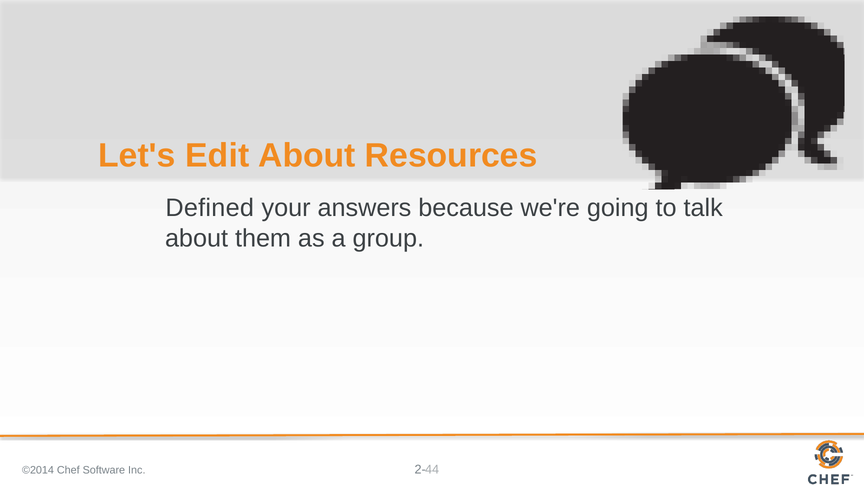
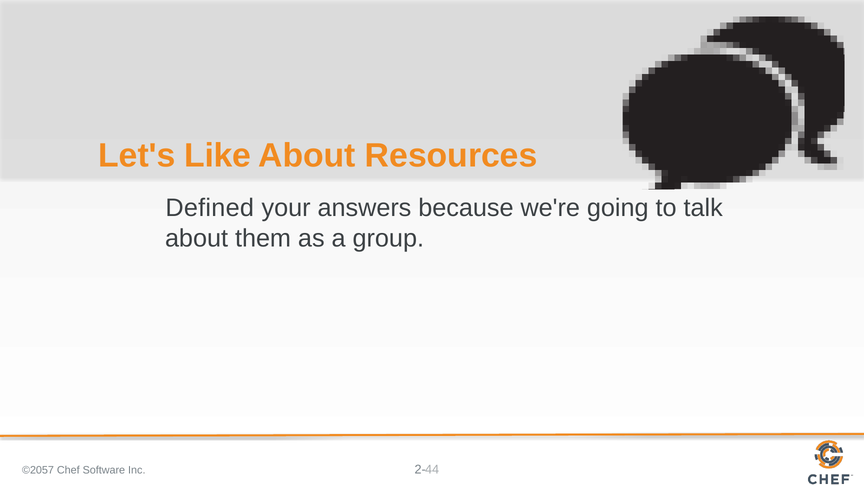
Edit: Edit -> Like (218, 156)
©2014: ©2014 -> ©2057 (38, 470)
